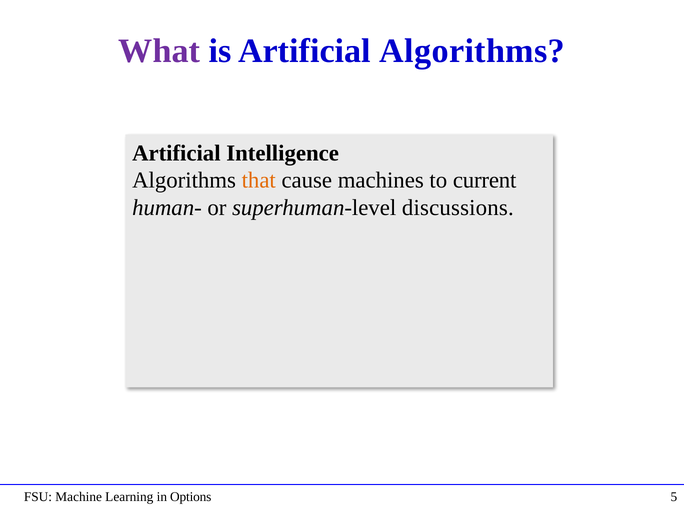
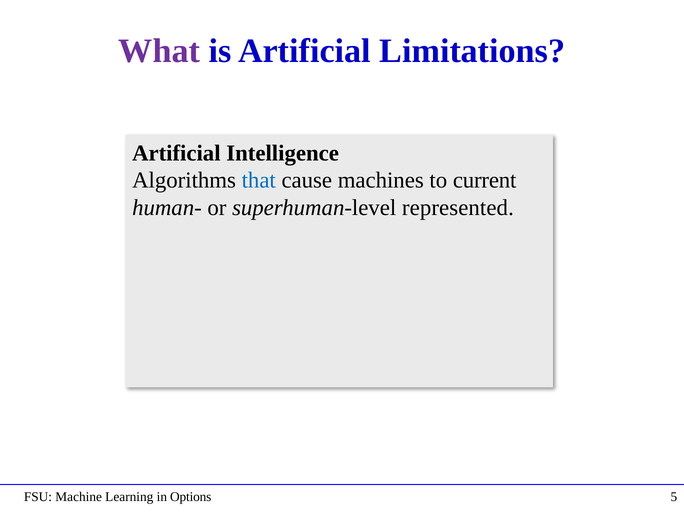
Artificial Algorithms: Algorithms -> Limitations (472, 51)
that colour: orange -> blue (259, 180)
discussions: discussions -> represented (458, 208)
